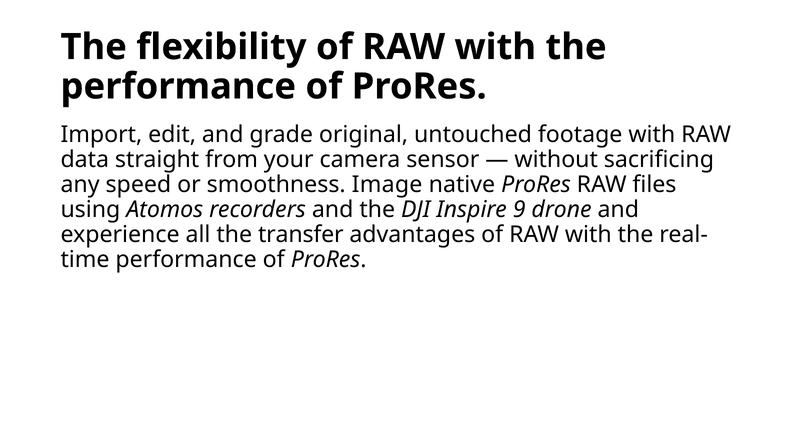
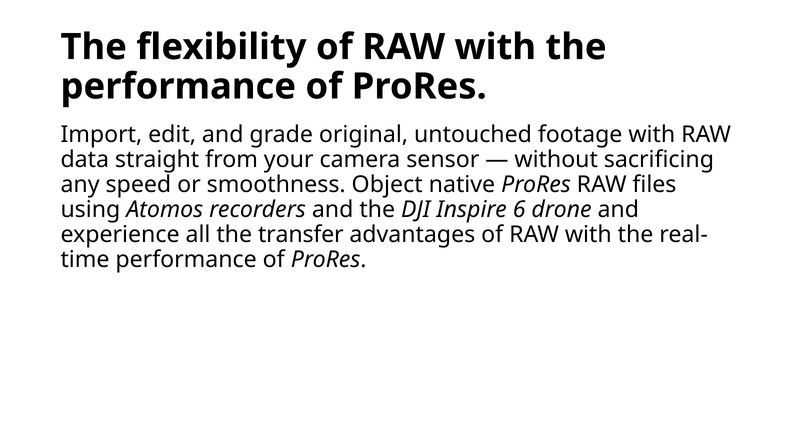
Image: Image -> Object (387, 184)
9: 9 -> 6 (519, 209)
